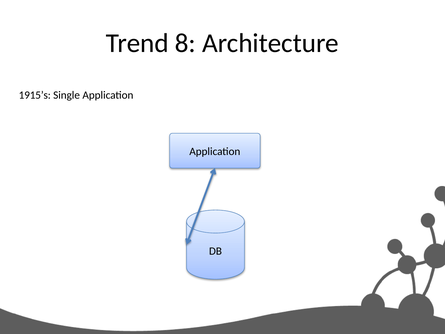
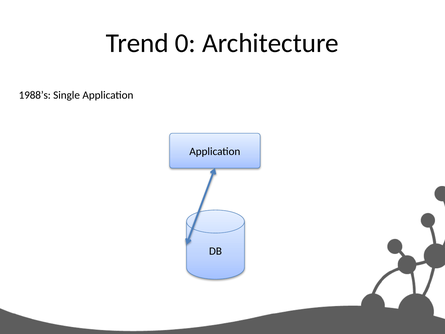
8: 8 -> 0 (185, 43)
1915’s: 1915’s -> 1988’s (35, 95)
